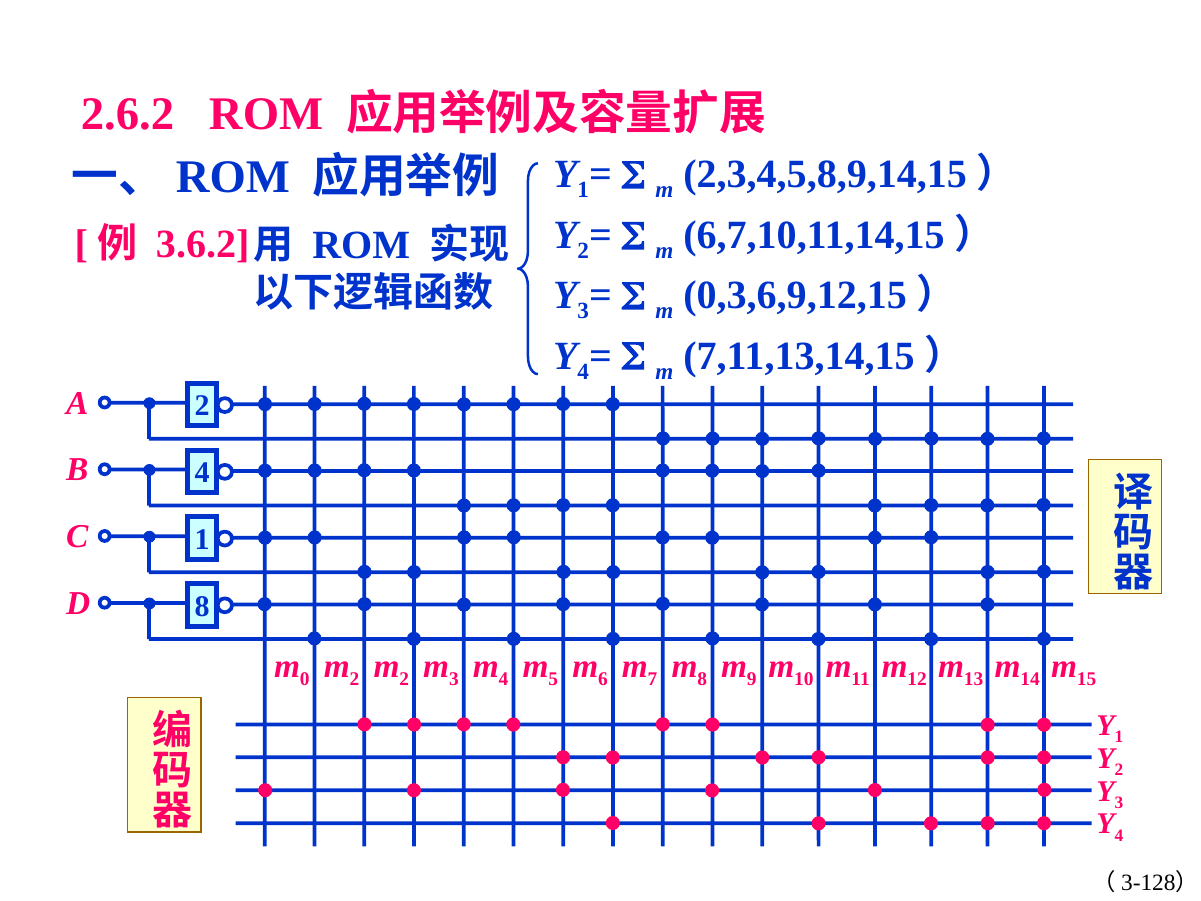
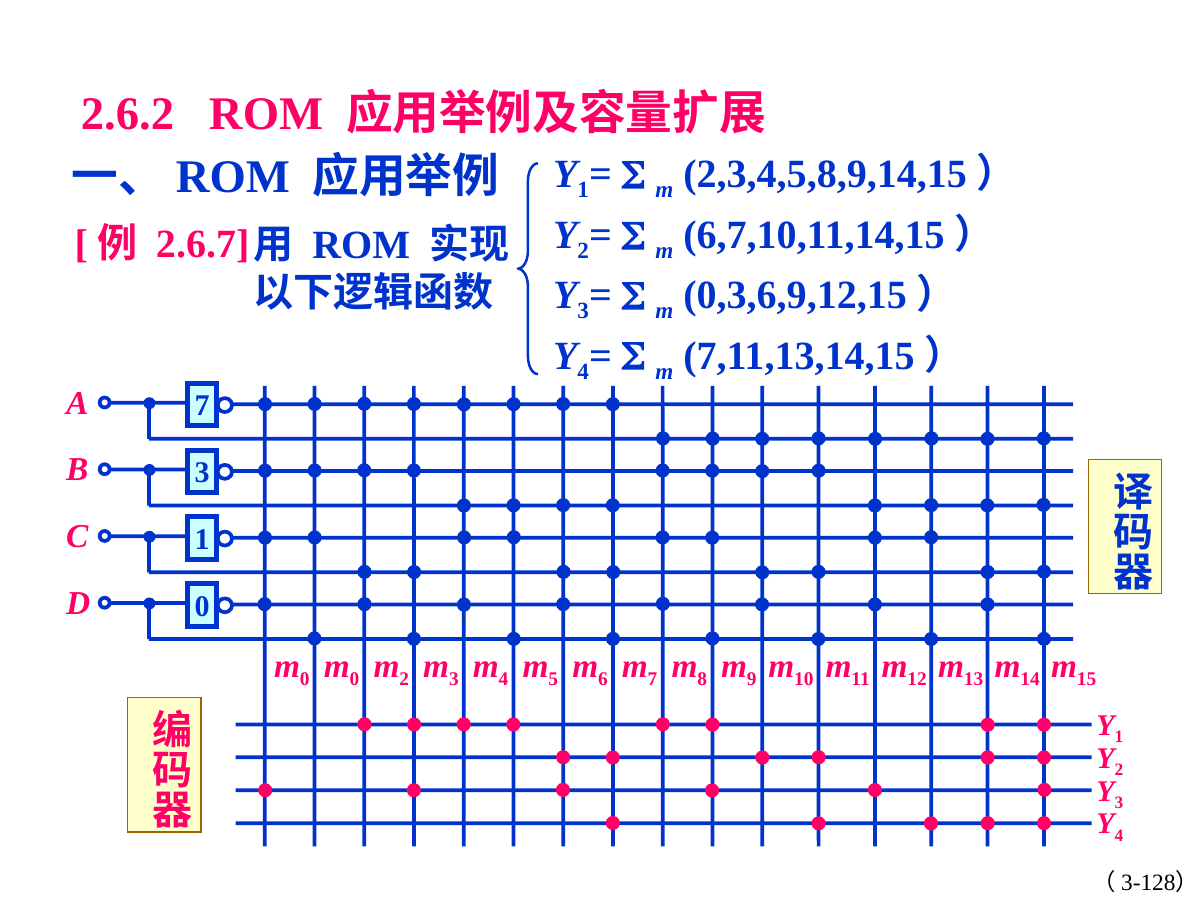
3.6.2: 3.6.2 -> 2.6.7 (203, 244)
A 2: 2 -> 7 (202, 406)
B 4: 4 -> 3 (202, 473)
D 8: 8 -> 0 (202, 606)
2: 2 -> 0 (355, 679)
